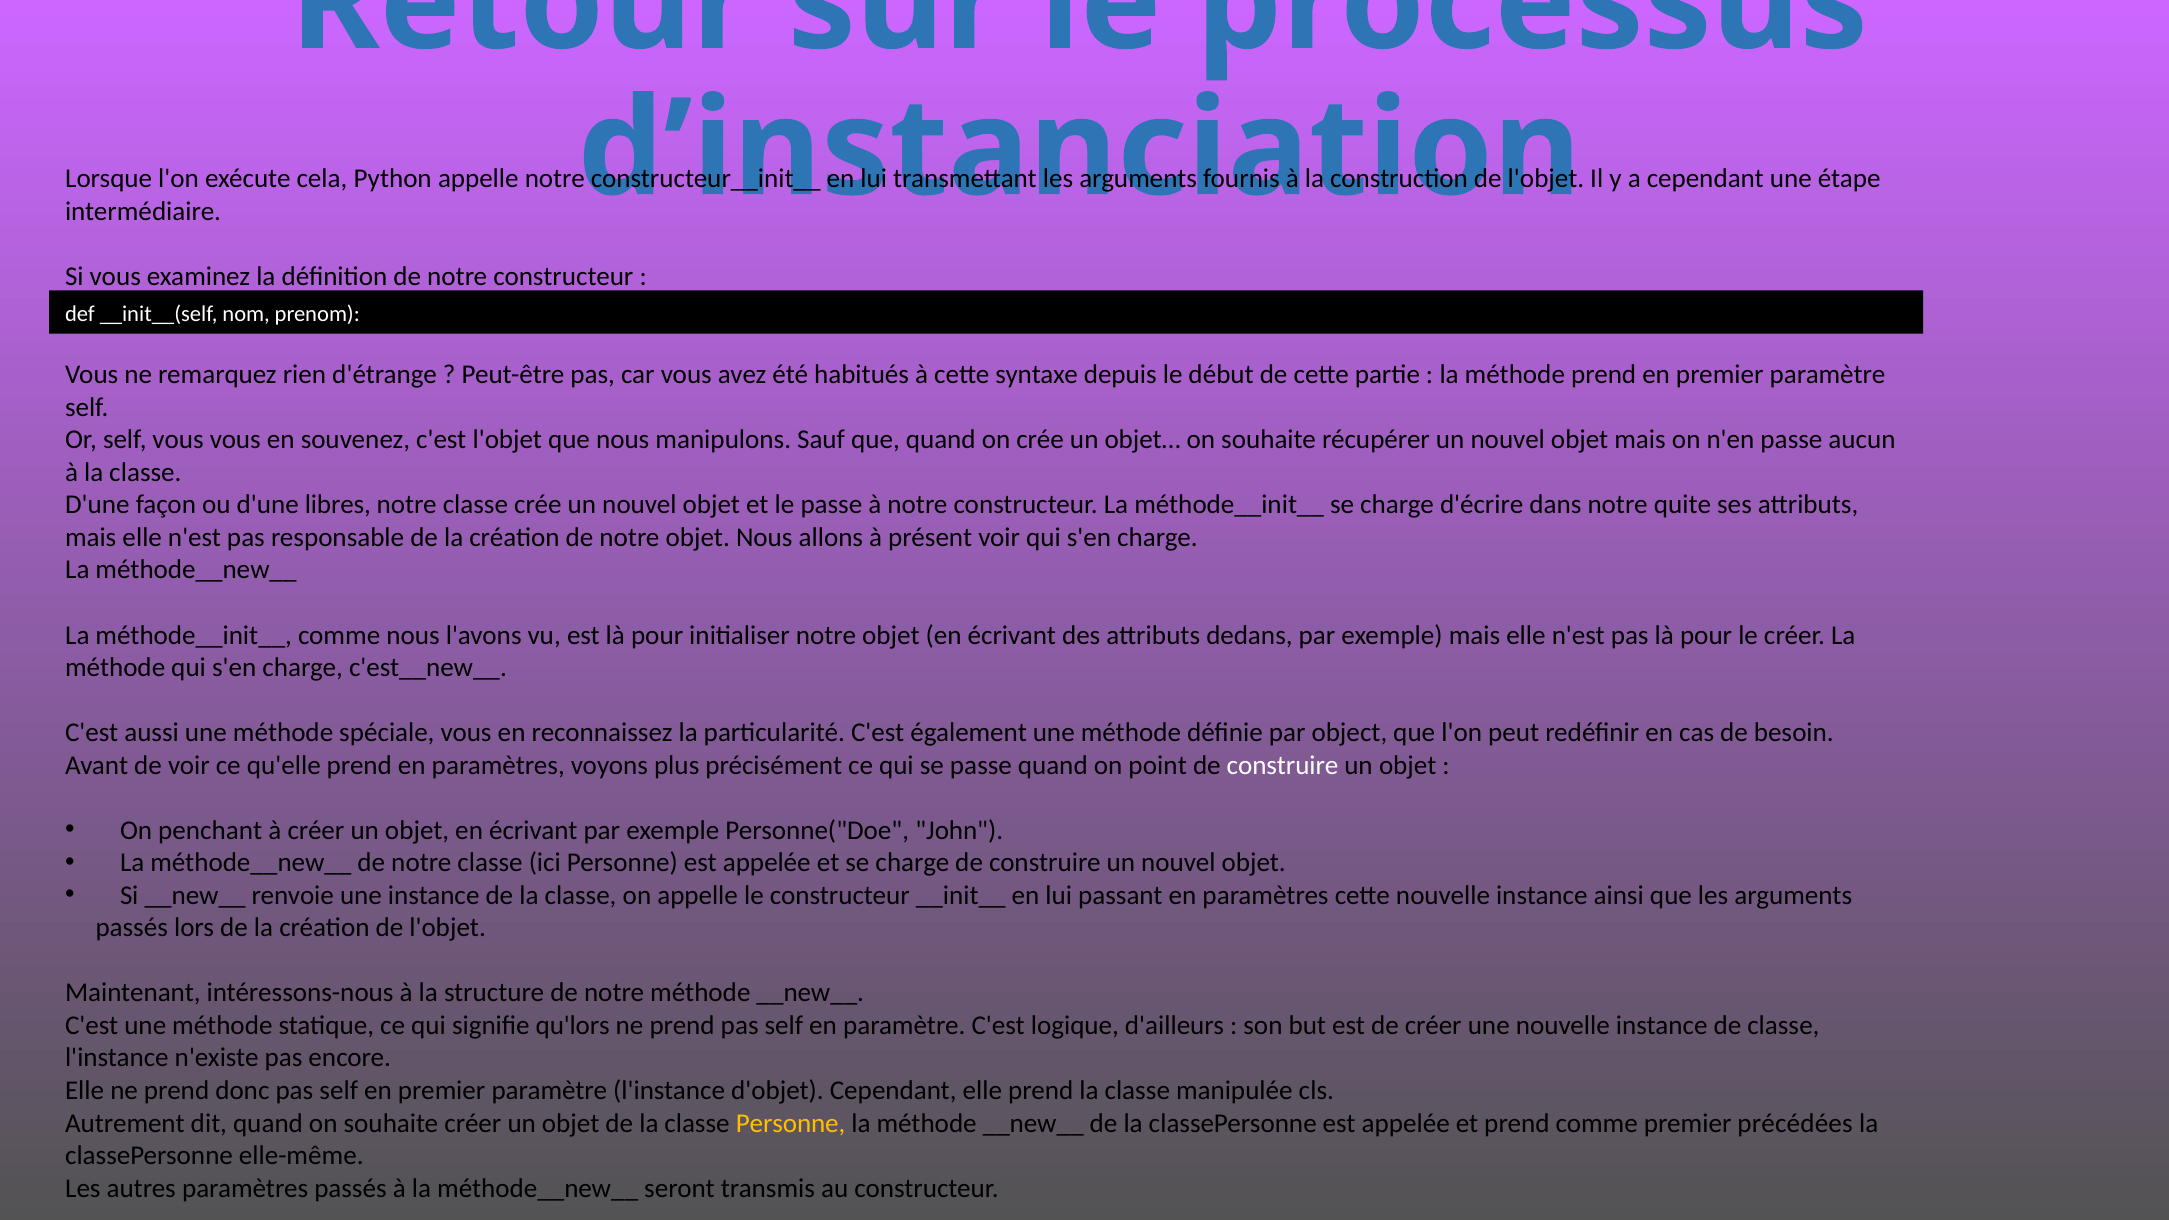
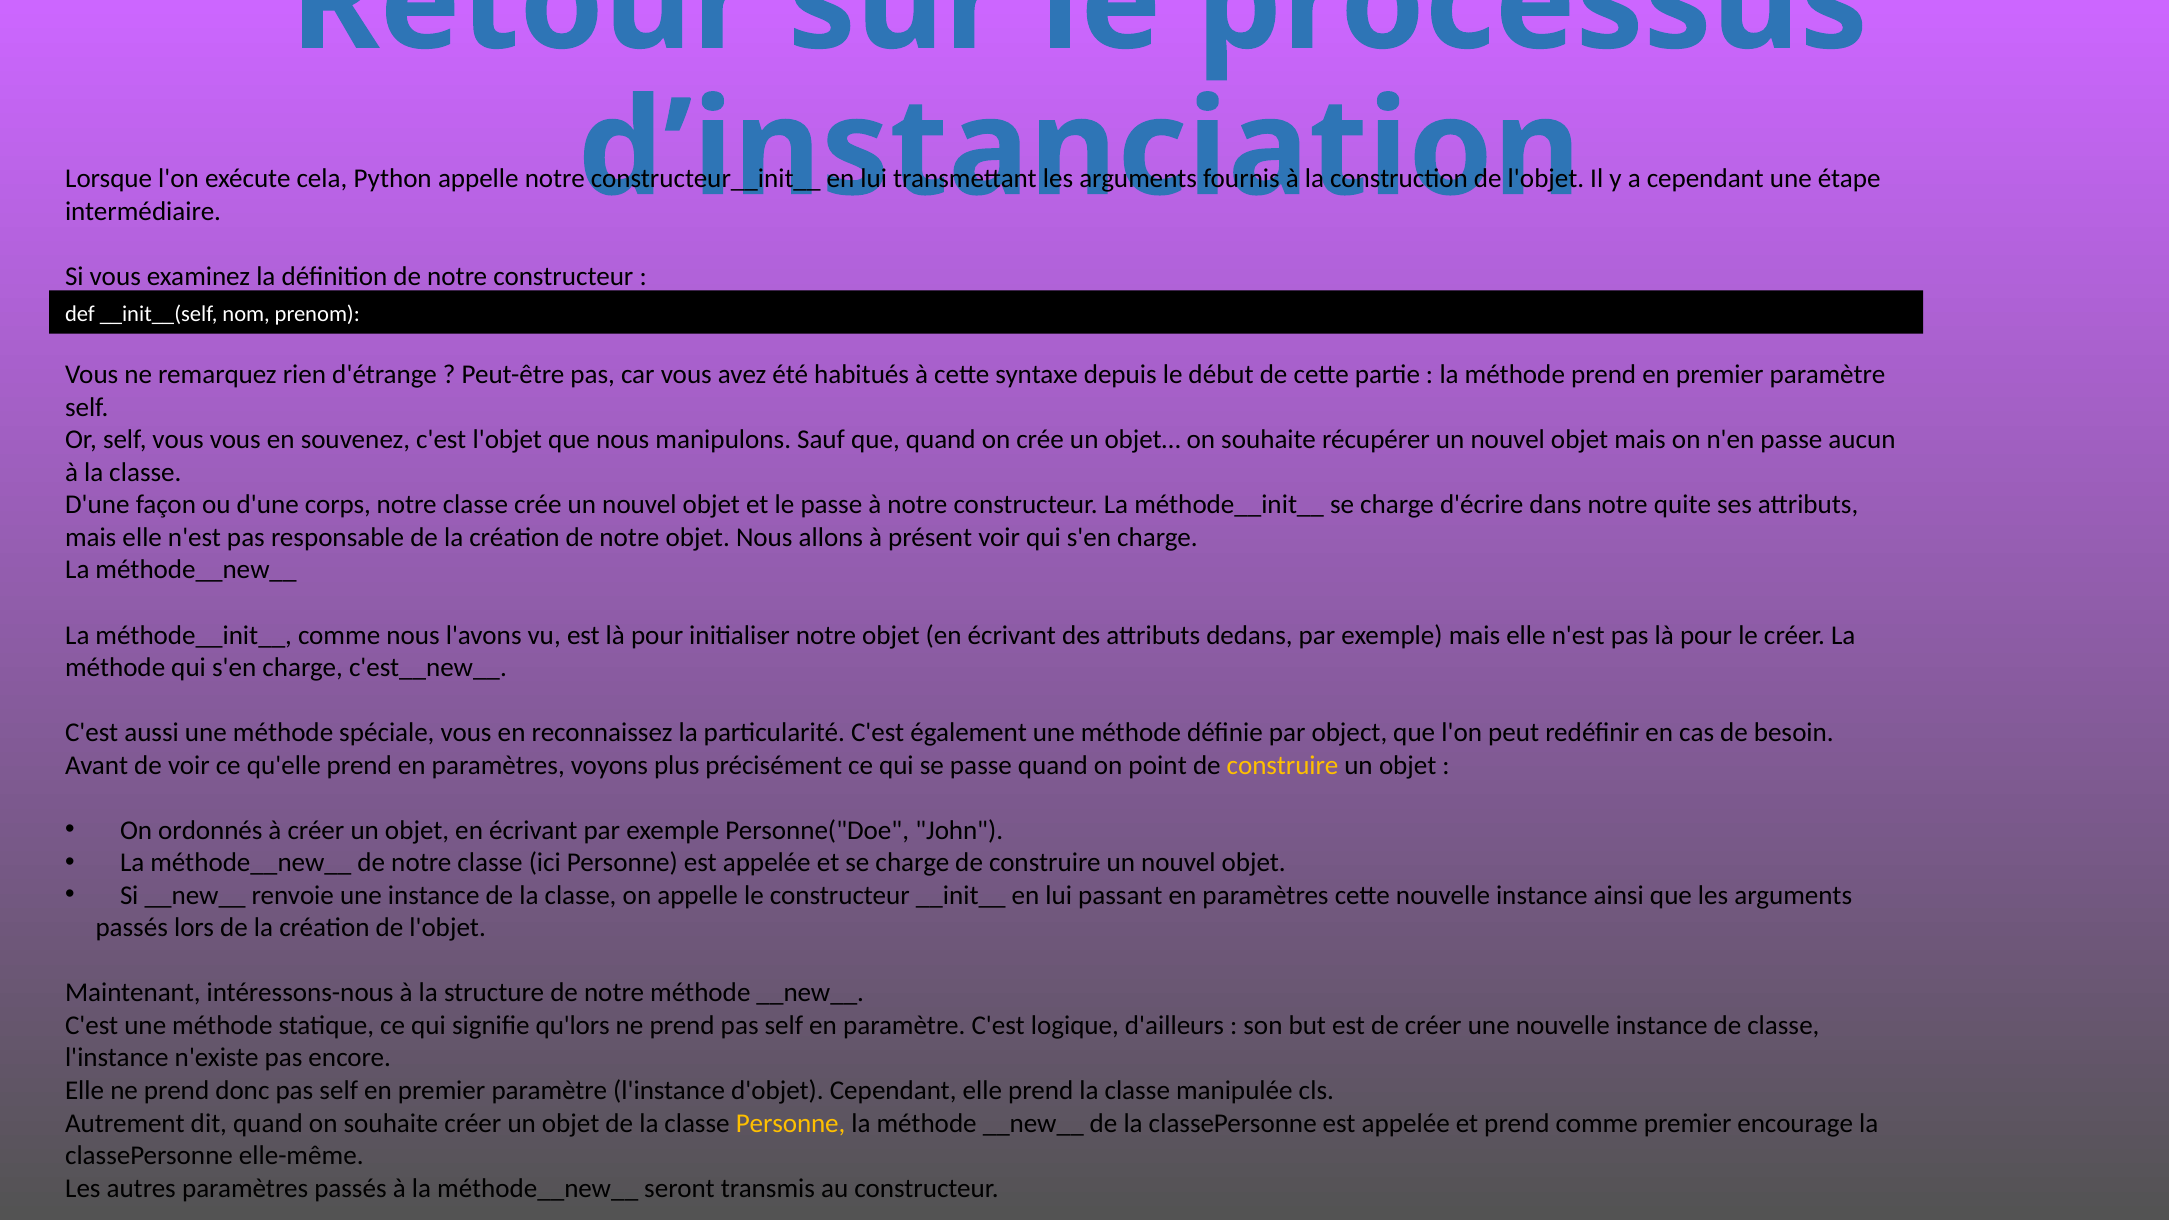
libres: libres -> corps (338, 505)
construire colour: white -> yellow (1283, 765)
penchant: penchant -> ordonnés (210, 830)
précédées: précédées -> encourage (1795, 1123)
